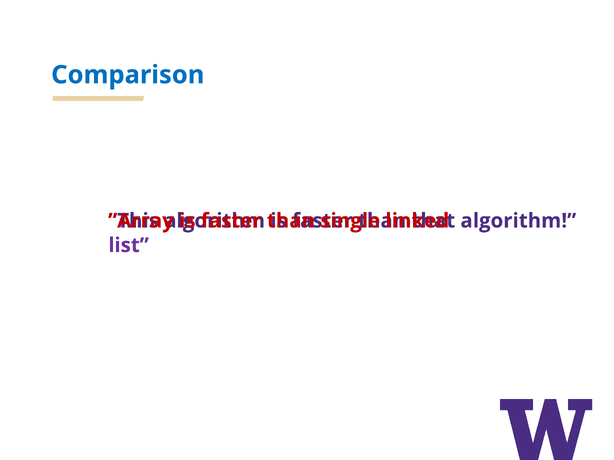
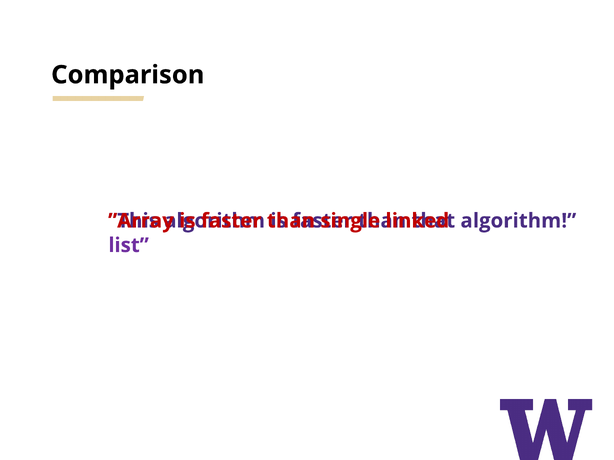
Comparison colour: blue -> black (128, 75)
